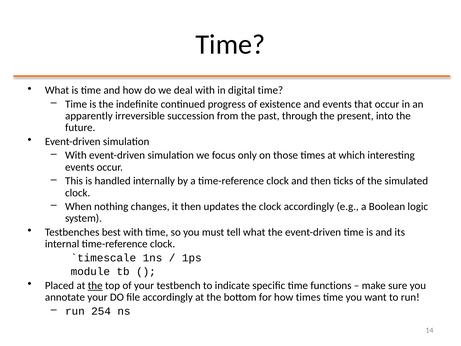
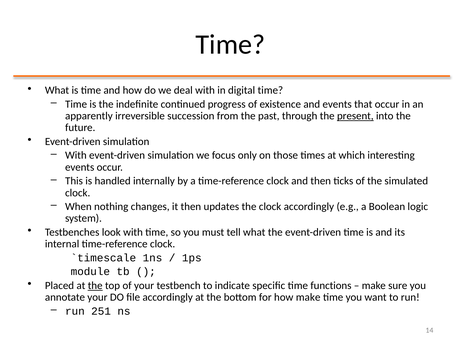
present underline: none -> present (355, 116)
best: best -> look (111, 232)
how times: times -> make (308, 297)
254: 254 -> 251 (101, 311)
